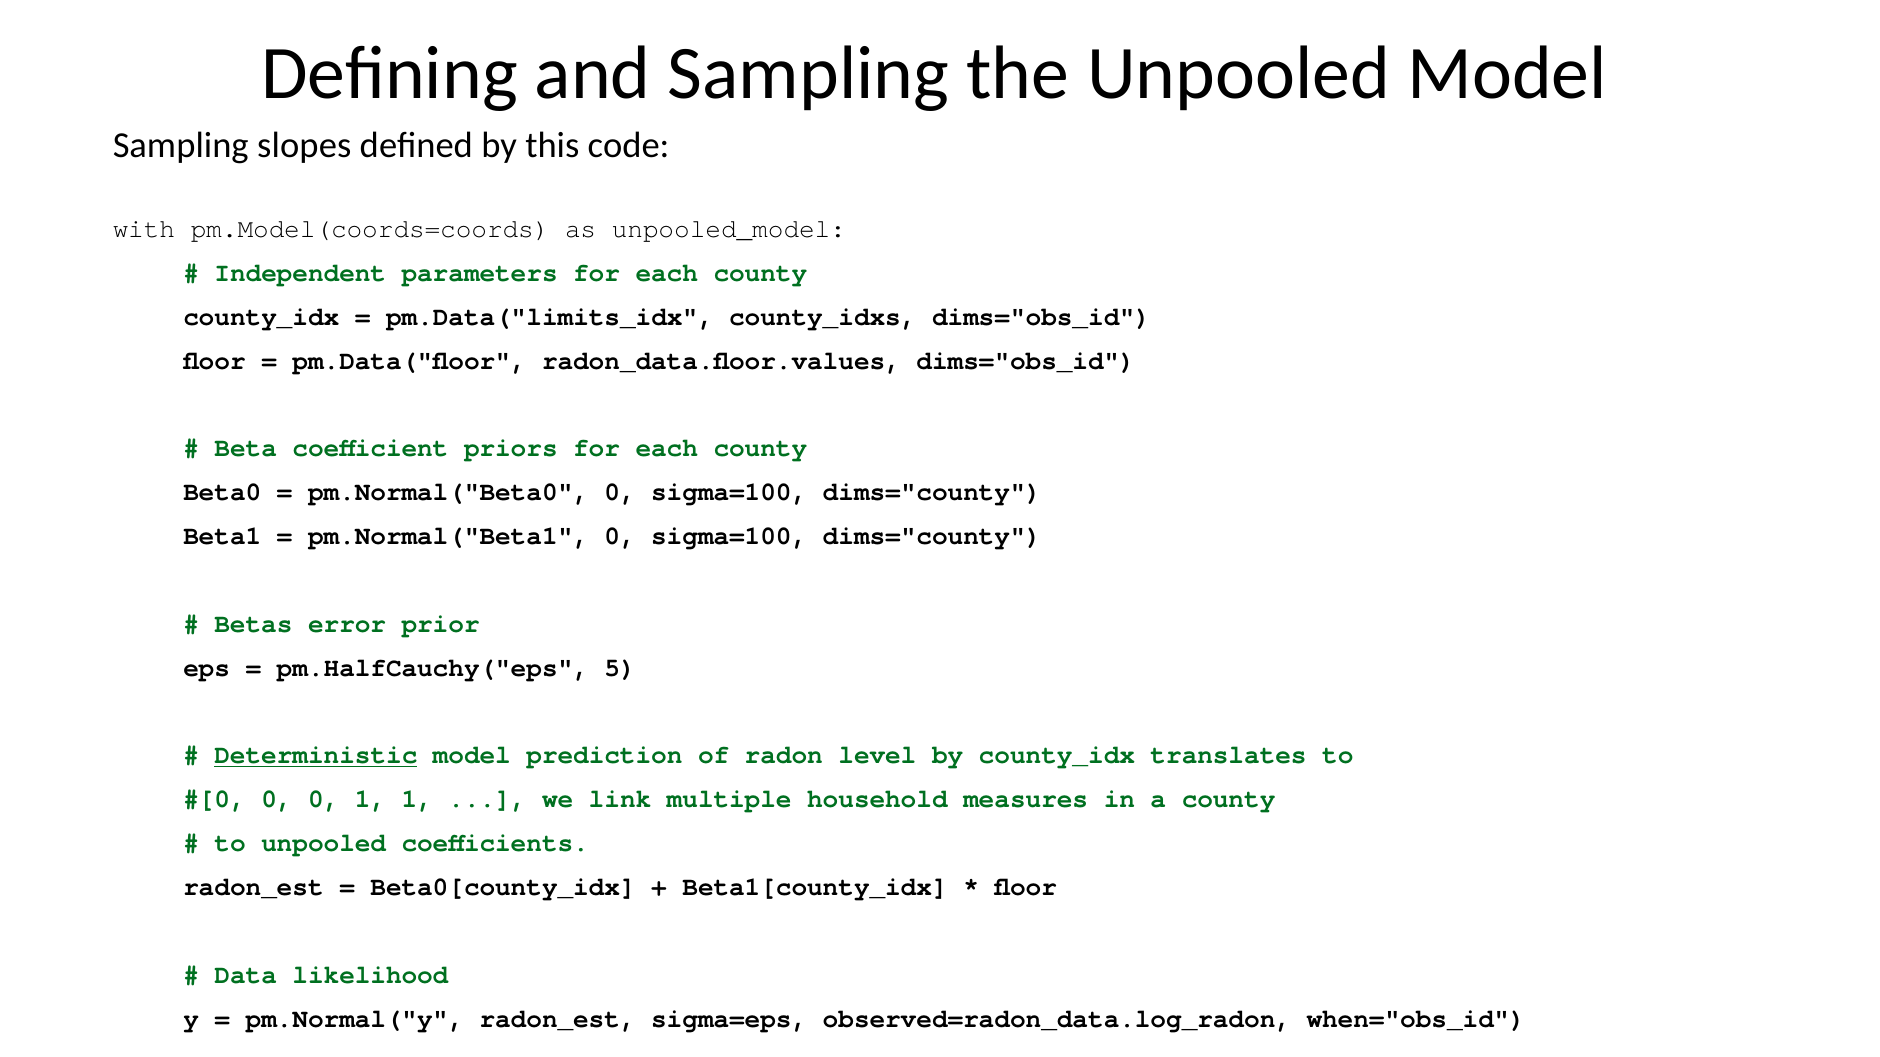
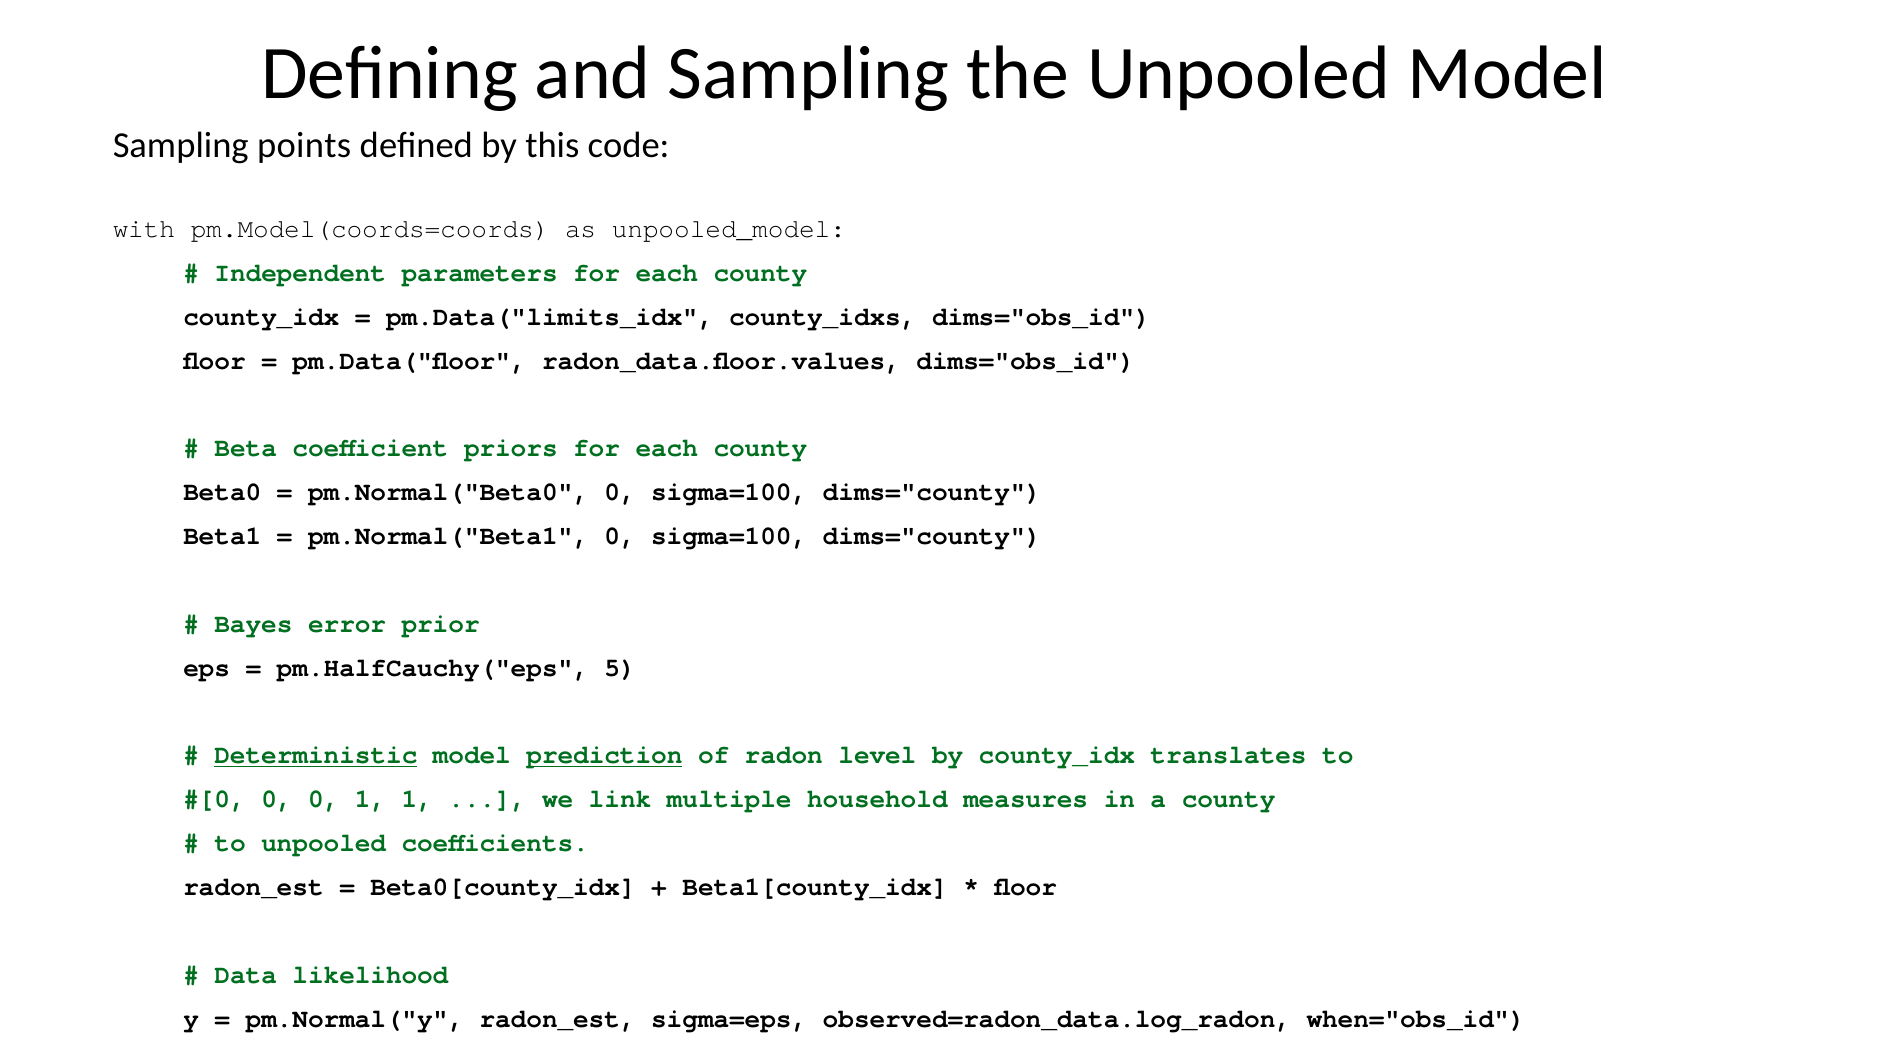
slopes: slopes -> points (304, 145)
Betas: Betas -> Bayes (253, 624)
prediction underline: none -> present (604, 756)
